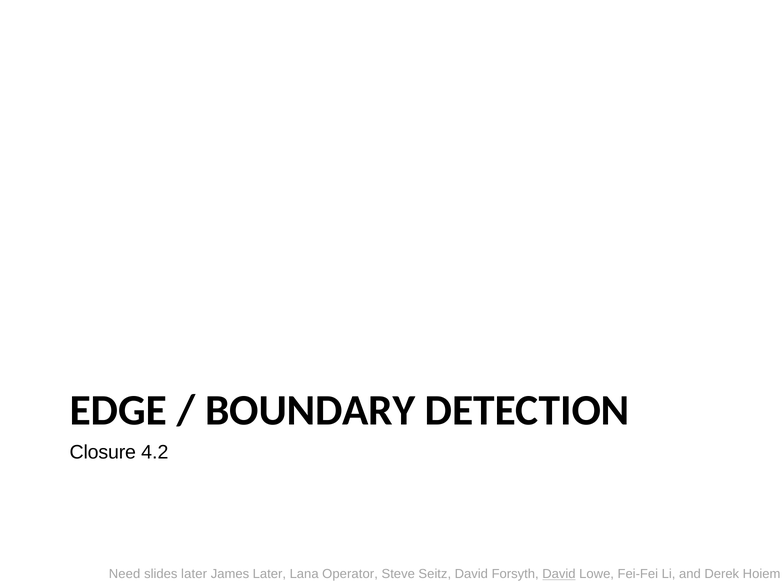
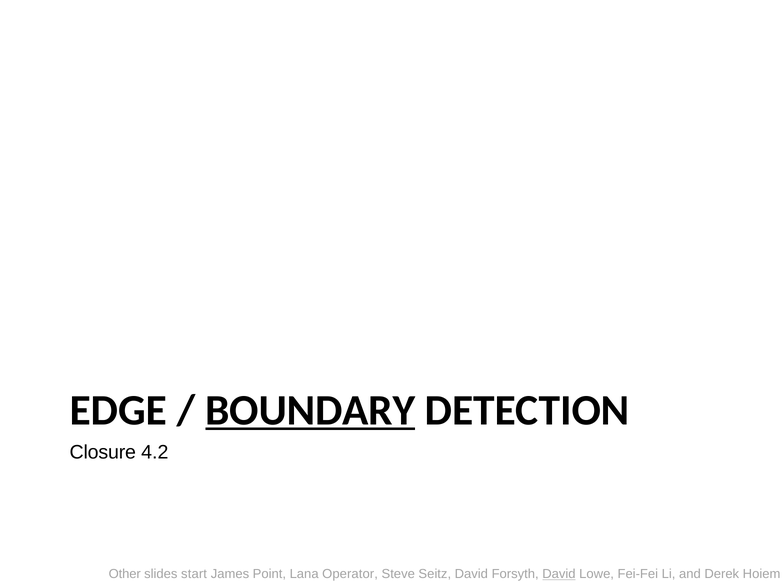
BOUNDARY underline: none -> present (310, 410)
Need: Need -> Other (125, 574)
slides later: later -> start (194, 574)
James Later: Later -> Point (269, 574)
